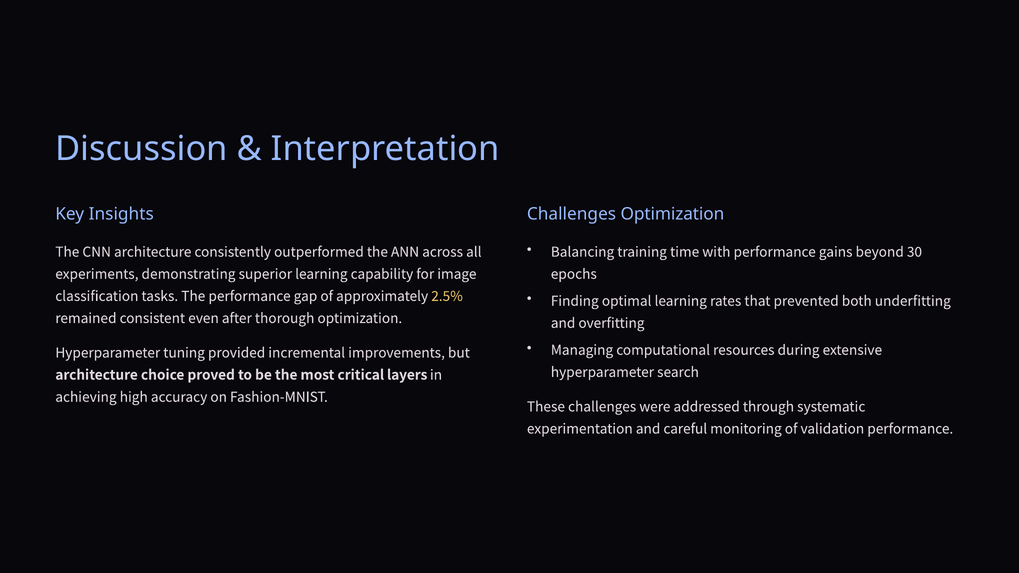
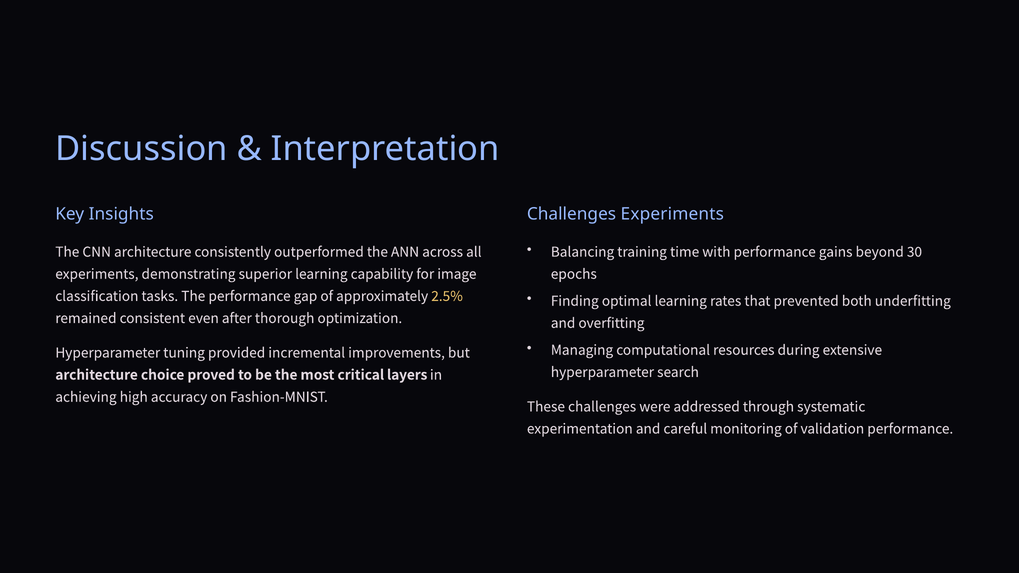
Challenges Optimization: Optimization -> Experiments (672, 214)
